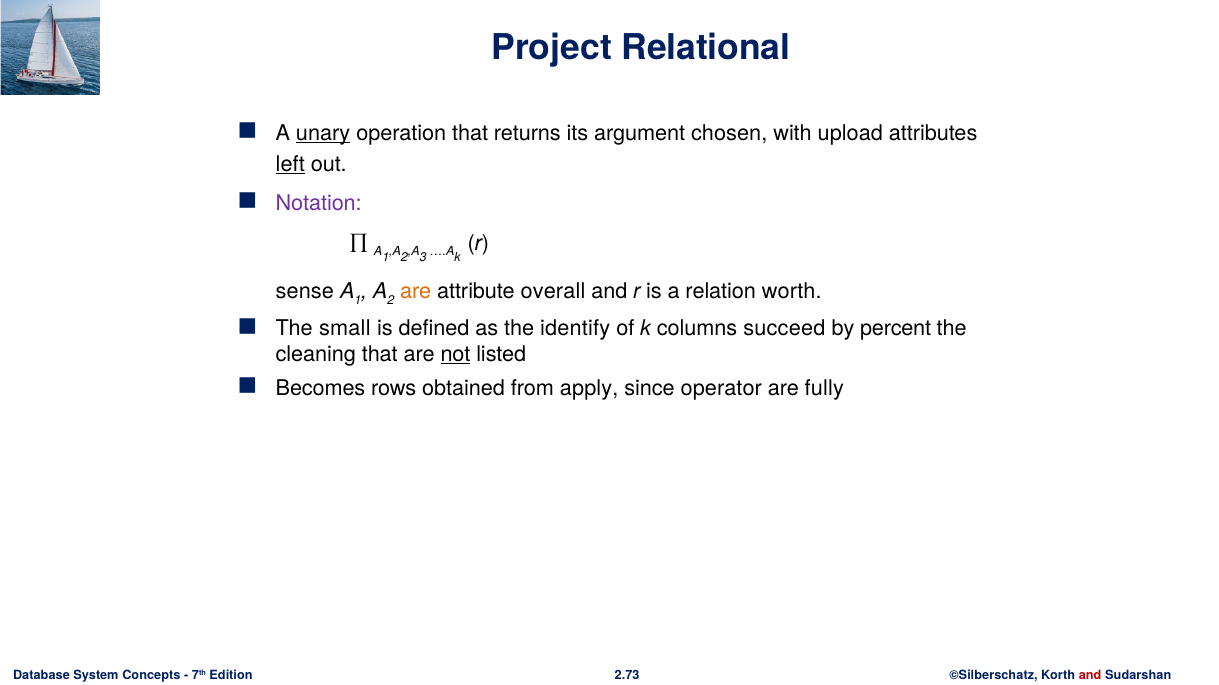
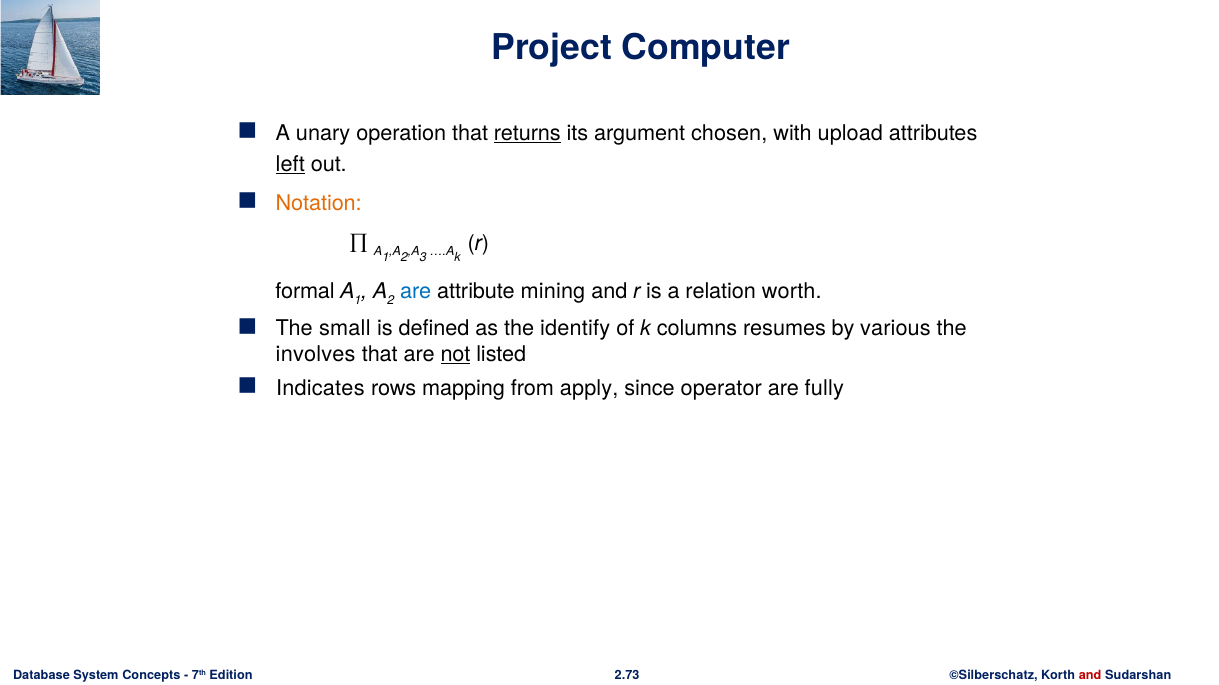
Relational: Relational -> Computer (706, 48)
unary underline: present -> none (323, 134)
returns underline: none -> present (527, 134)
Notation colour: purple -> orange (319, 203)
sense: sense -> formal (305, 292)
are colour: orange -> blue (416, 292)
overall: overall -> mining (553, 292)
succeed: succeed -> resumes (784, 329)
percent: percent -> various (895, 329)
cleaning: cleaning -> involves (316, 355)
Becomes: Becomes -> Indicates (320, 388)
obtained: obtained -> mapping (464, 388)
